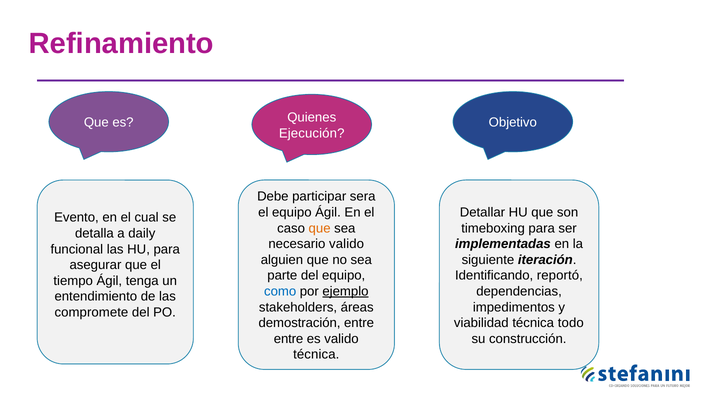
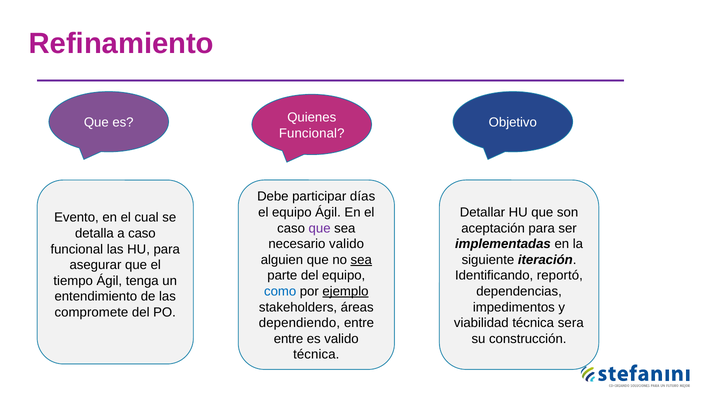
Ejecución: Ejecución -> Funcional (312, 133)
sera: sera -> días (363, 197)
que colour: orange -> purple (320, 228)
timeboxing: timeboxing -> aceptación (493, 228)
a daily: daily -> caso (142, 233)
sea underline: none -> present (361, 260)
demostración: demostración -> dependiendo (299, 323)
todo: todo -> sera (571, 323)
